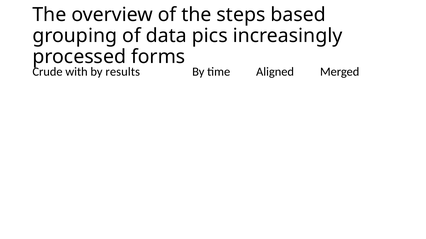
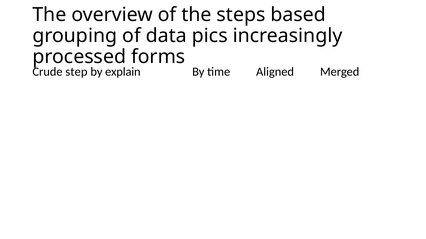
with: with -> step (76, 72)
results: results -> explain (123, 72)
